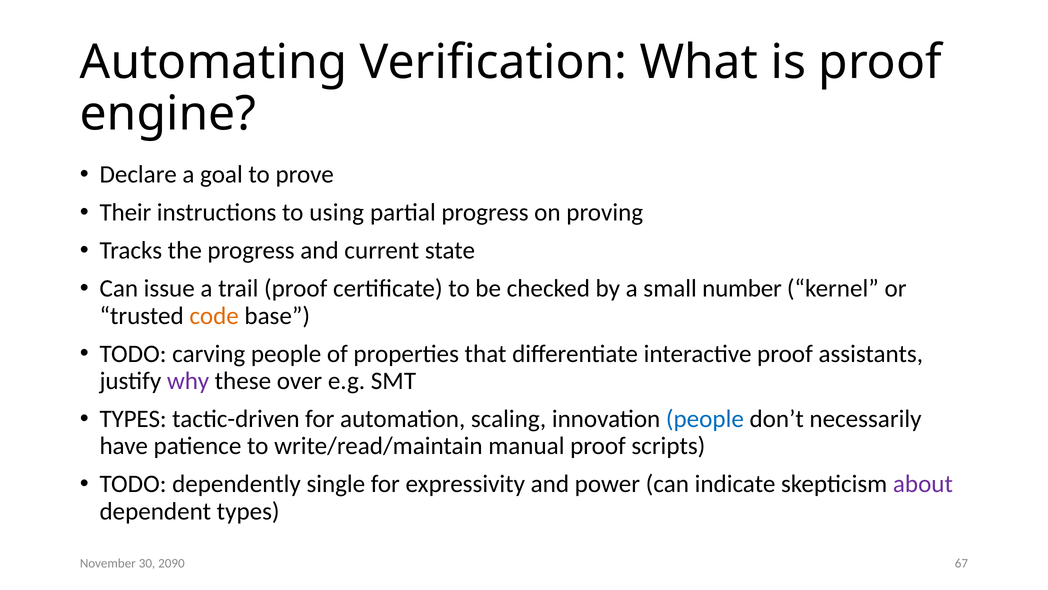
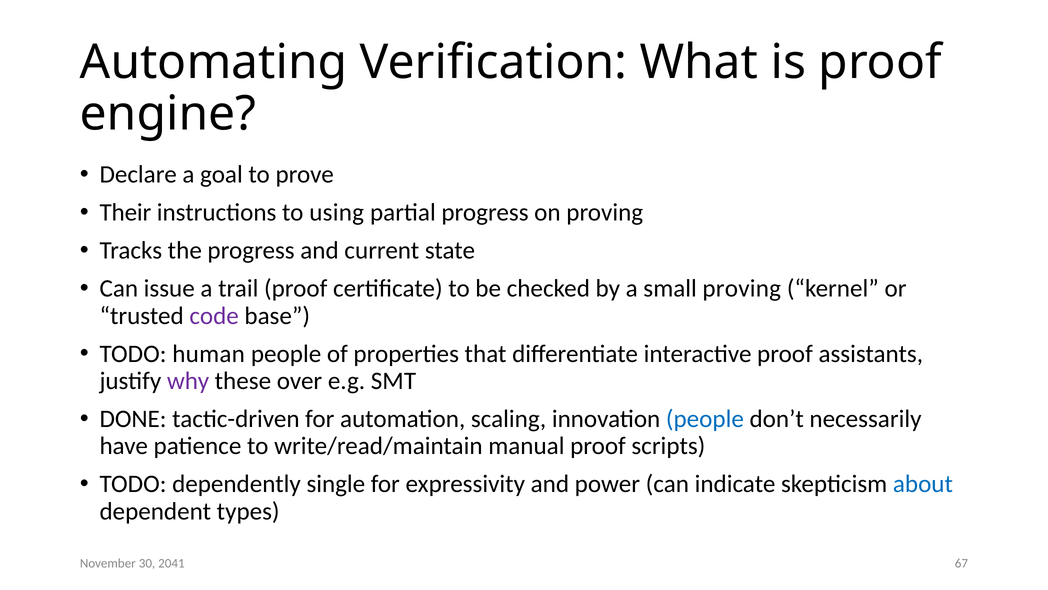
small number: number -> proving (742, 288)
code colour: orange -> purple (214, 315)
carving: carving -> human (209, 353)
TYPES: TYPES -> DONE (133, 419)
about colour: purple -> blue (923, 484)
2090: 2090 -> 2041 (171, 563)
